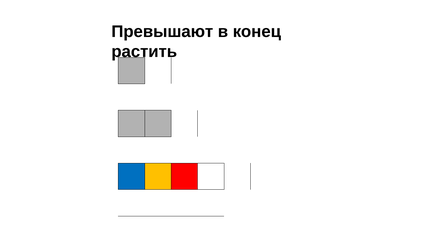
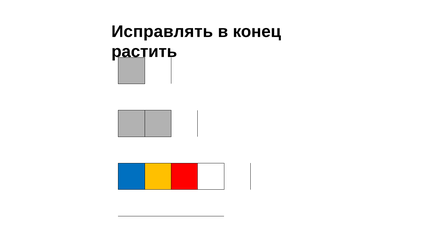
Превышают: Превышают -> Исправлять (162, 32)
